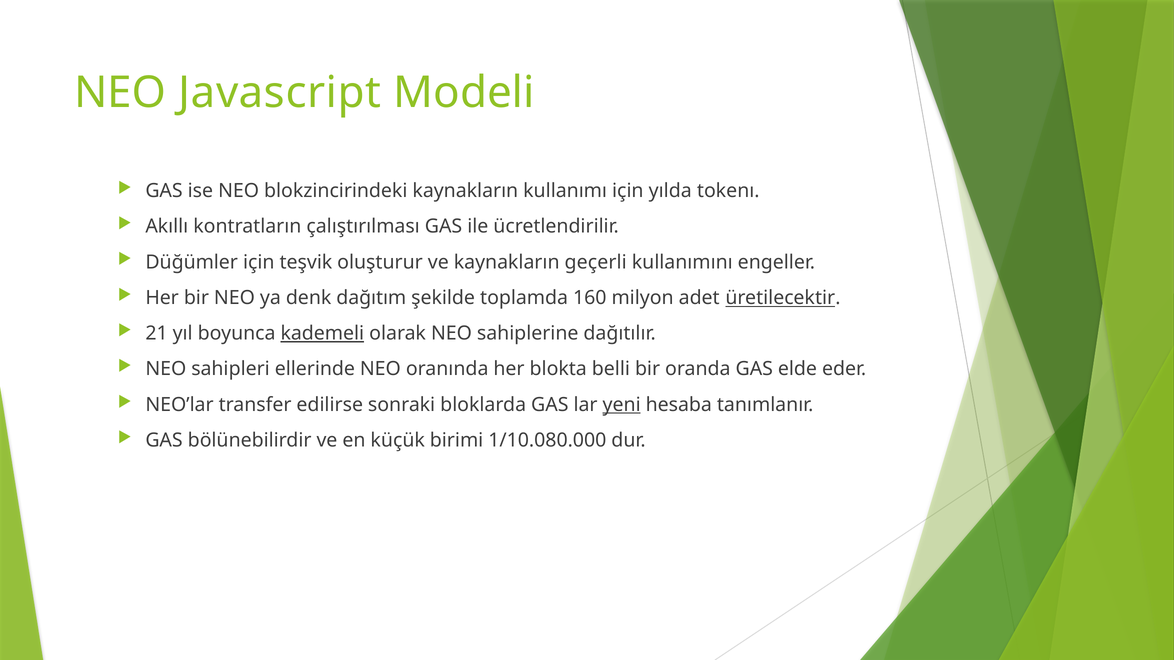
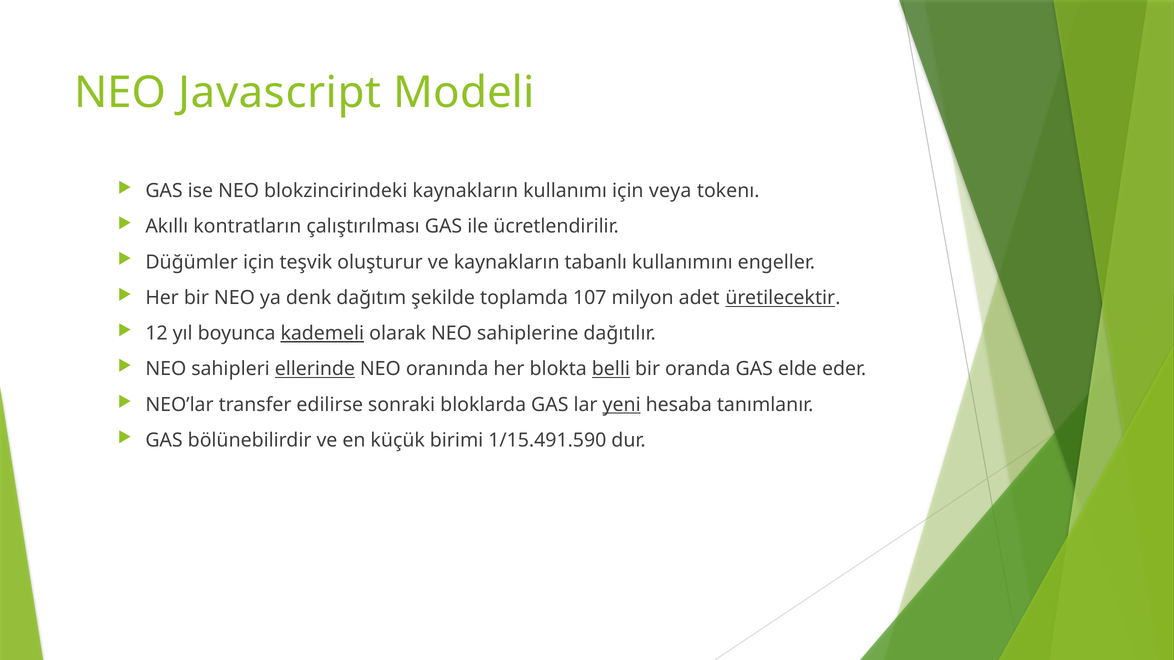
yılda: yılda -> veya (670, 191)
geçerli: geçerli -> tabanlı (596, 262)
160: 160 -> 107 (590, 298)
21: 21 -> 12 (157, 334)
ellerinde underline: none -> present (315, 369)
belli underline: none -> present (611, 369)
1/10.080.000: 1/10.080.000 -> 1/15.491.590 (547, 441)
